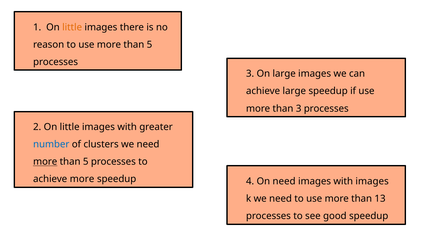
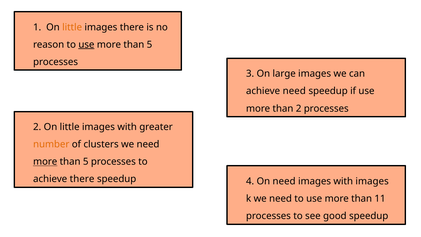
use underline: none -> present (86, 44)
achieve large: large -> need (294, 91)
than 3: 3 -> 2 (299, 108)
number colour: blue -> orange (51, 144)
achieve more: more -> there (82, 179)
13: 13 -> 11 (380, 198)
